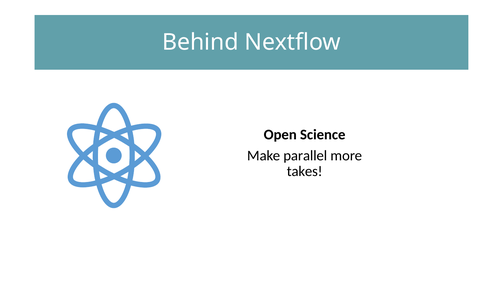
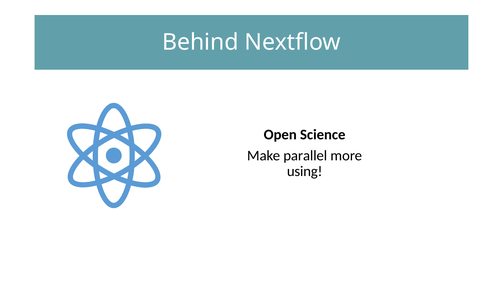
takes: takes -> using (305, 171)
